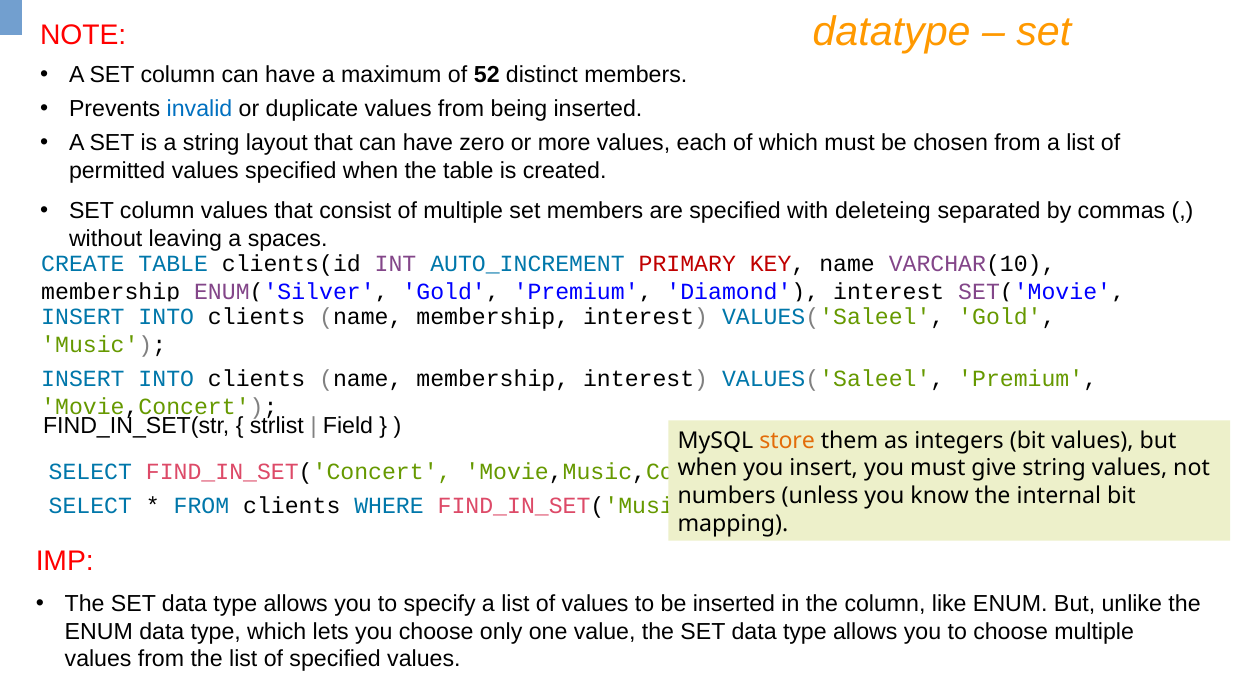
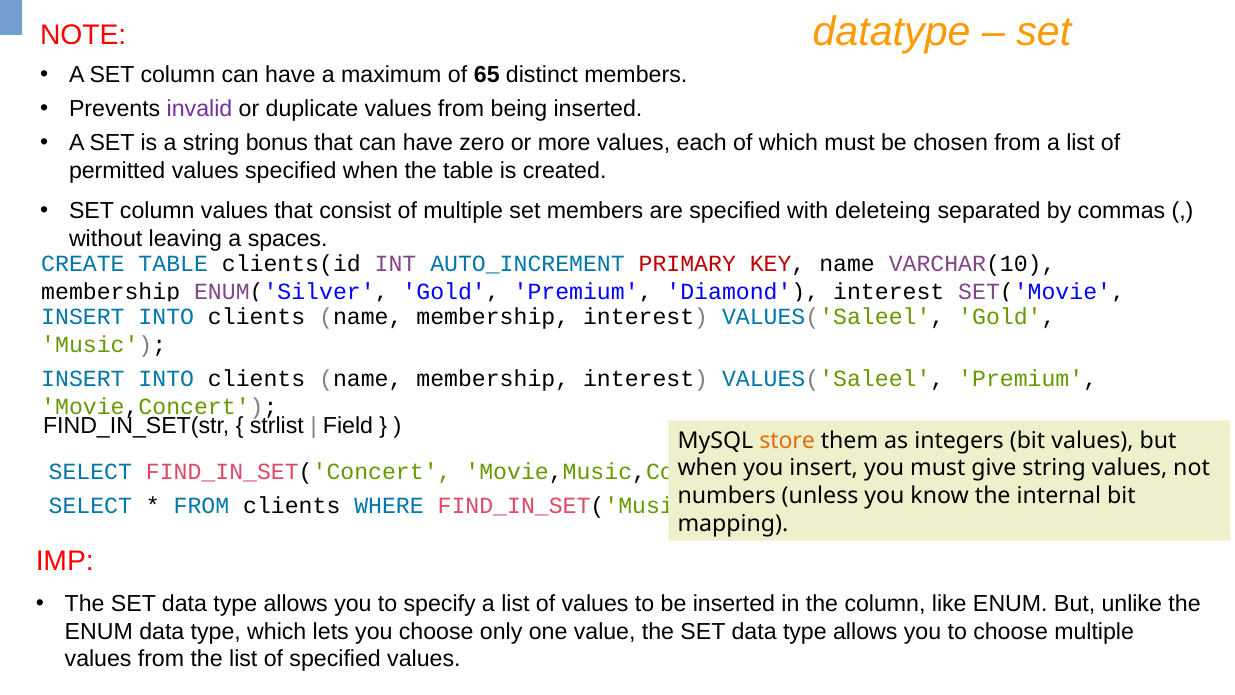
52: 52 -> 65 (487, 75)
invalid colour: blue -> purple (200, 109)
layout: layout -> bonus (277, 143)
